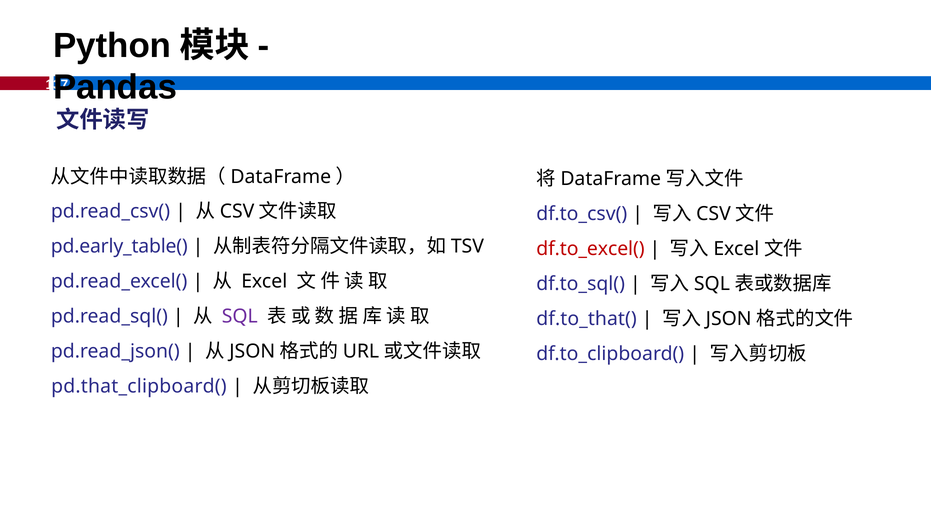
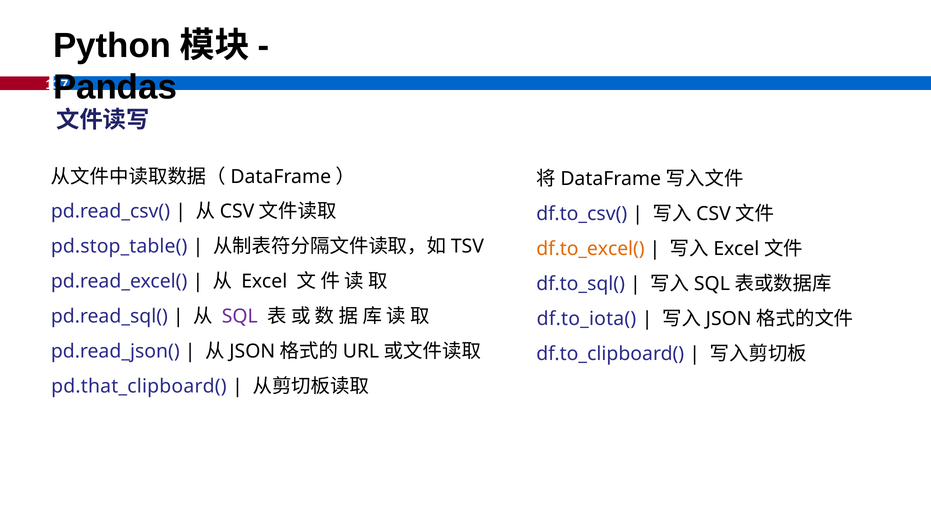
pd.early_table(: pd.early_table( -> pd.stop_table( (119, 246)
df.to_excel( colour: red -> orange (590, 249)
df.to_that(: df.to_that( -> df.to_iota( (586, 318)
